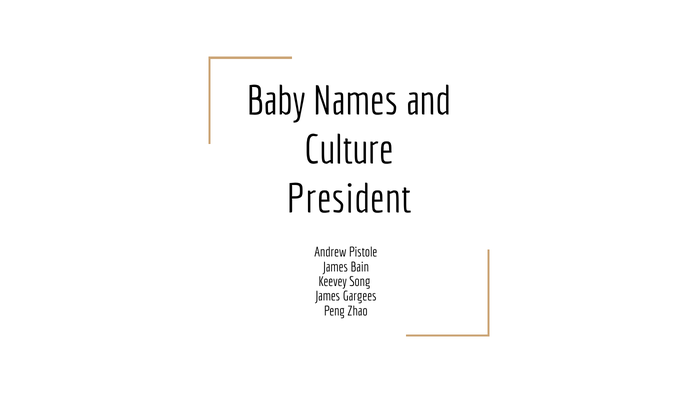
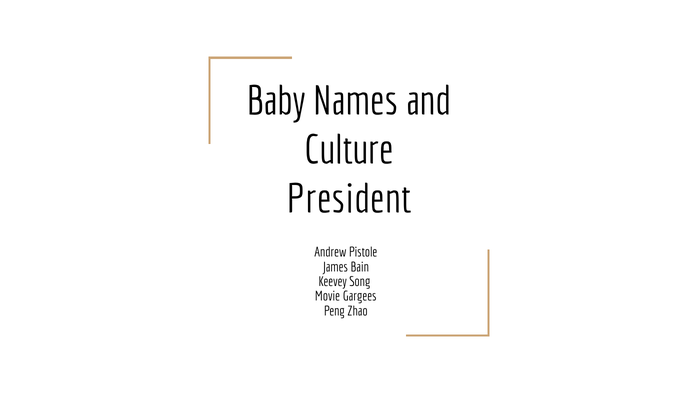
James: James -> Movie (327, 296)
